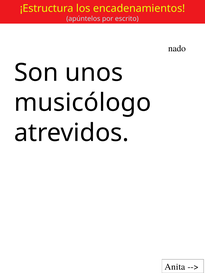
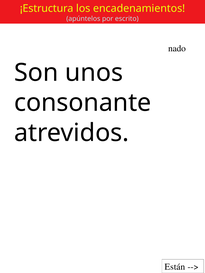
musicólogo: musicólogo -> consonante (83, 103)
Anita: Anita -> Están (175, 267)
